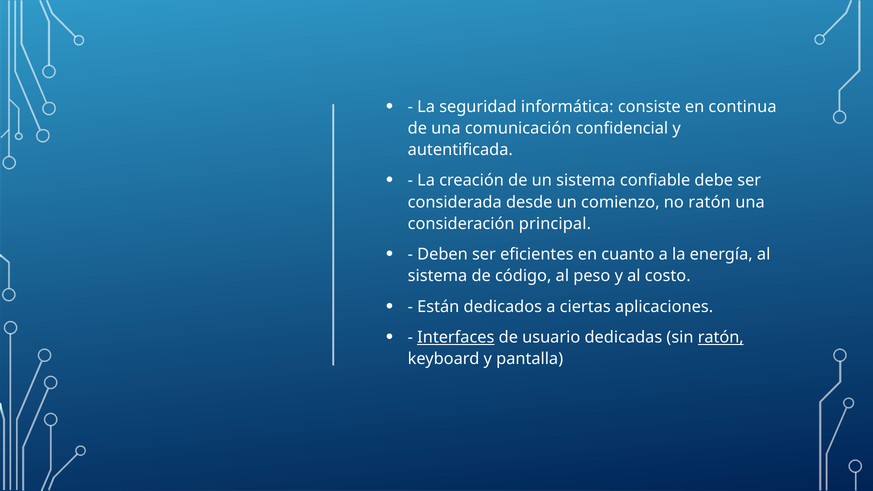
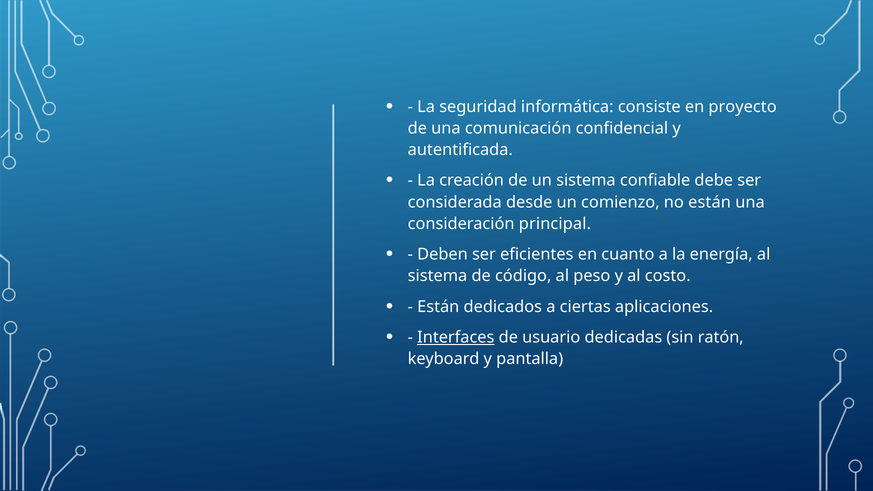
continua: continua -> proyecto (743, 107)
no ratón: ratón -> están (710, 202)
ratón underline: present -> none (721, 337)
